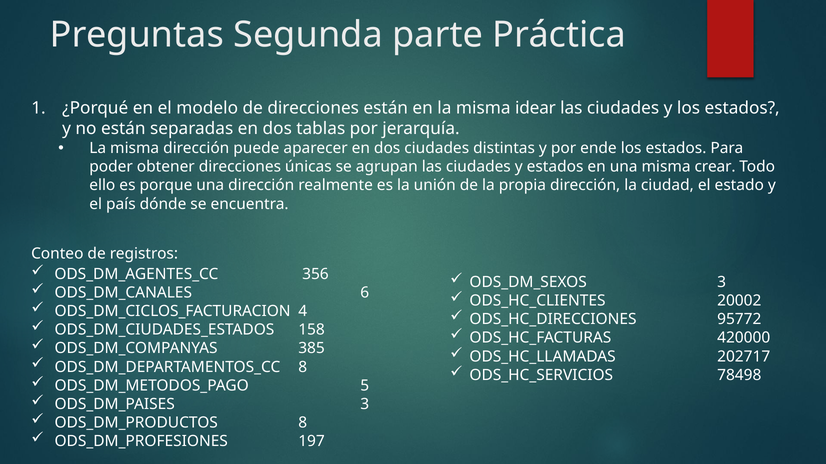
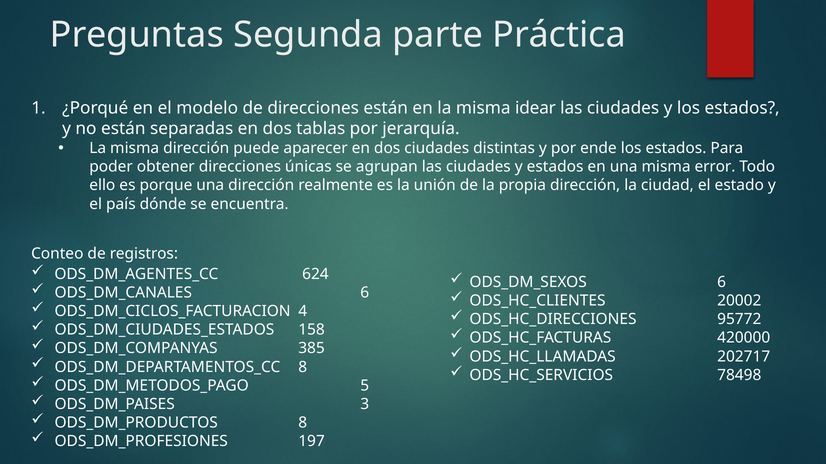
crear: crear -> error (715, 167)
356: 356 -> 624 (315, 274)
ODS_DM_SEXOS 3: 3 -> 6 (722, 283)
